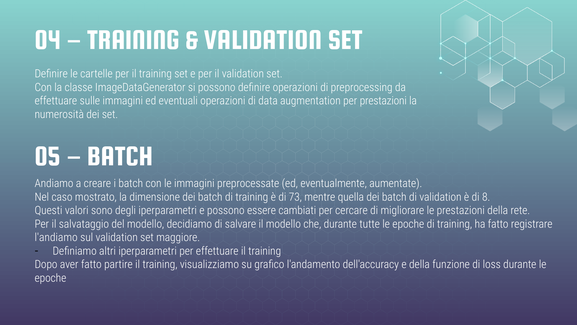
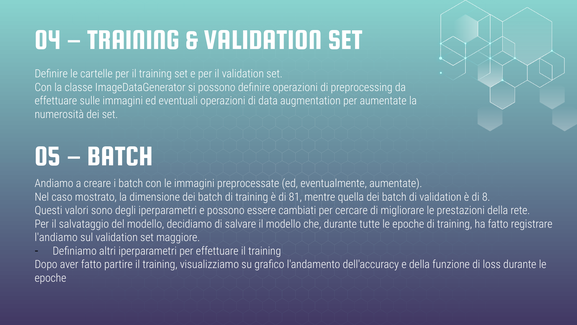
per prestazioni: prestazioni -> aumentate (383, 101)
73: 73 -> 81 (295, 197)
